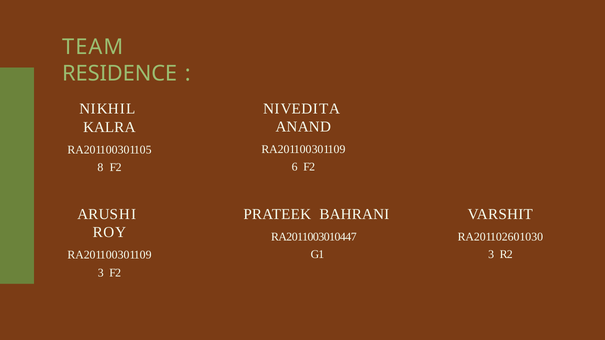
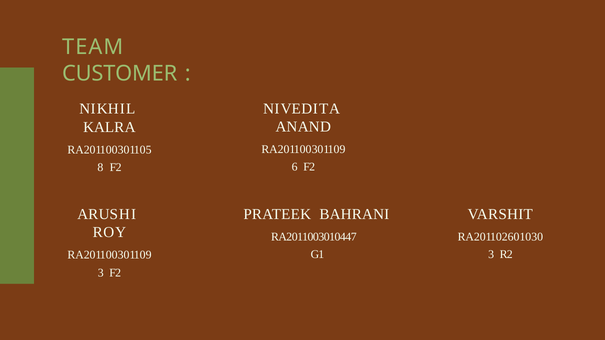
RESIDENCE: RESIDENCE -> CUSTOMER (120, 74)
